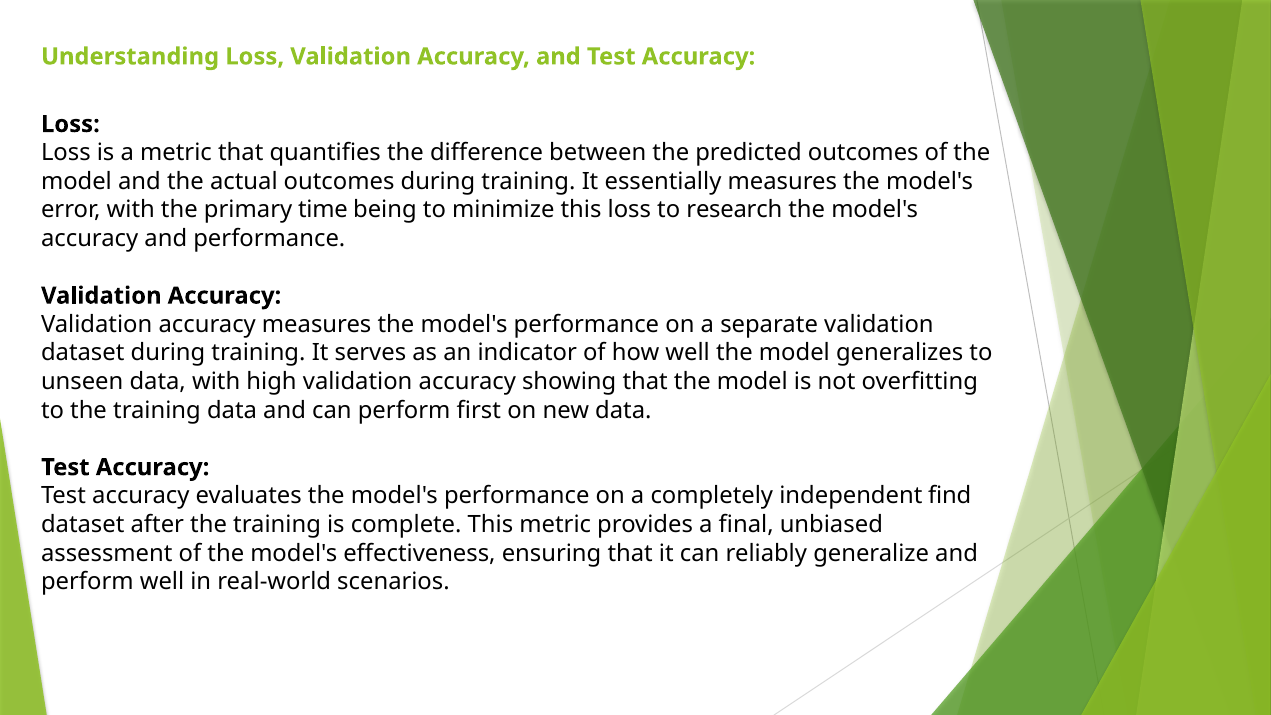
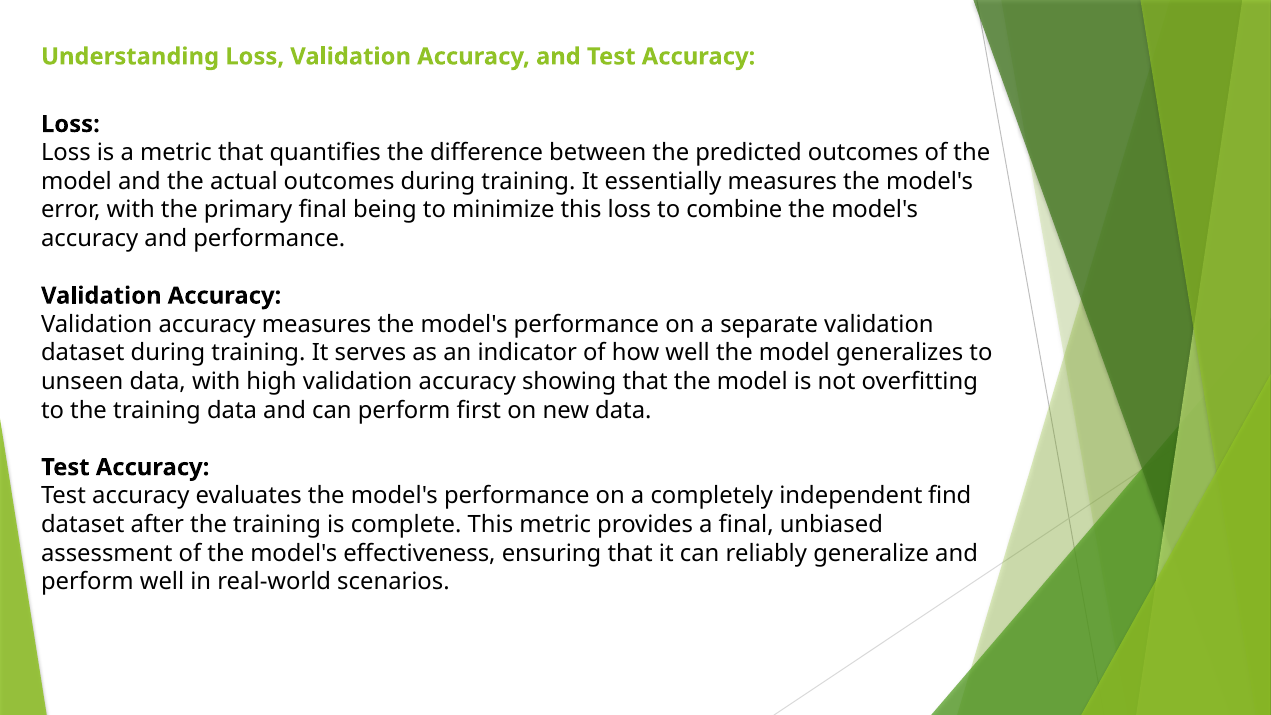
primary time: time -> final (323, 210)
research: research -> combine (734, 210)
